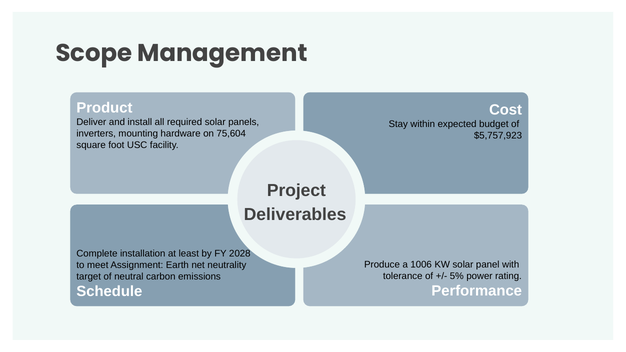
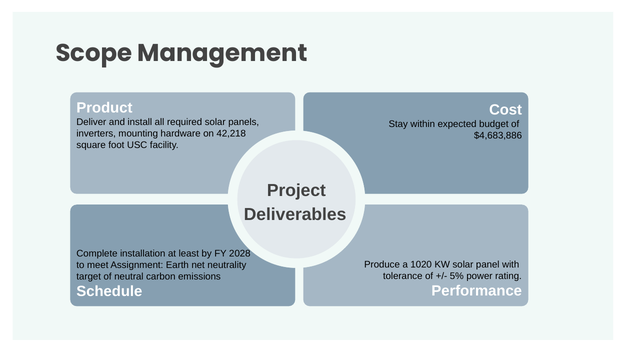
75,604: 75,604 -> 42,218 (231, 134)
$5,757,923: $5,757,923 -> $4,683,886 (498, 135)
1006: 1006 -> 1020 (421, 264)
